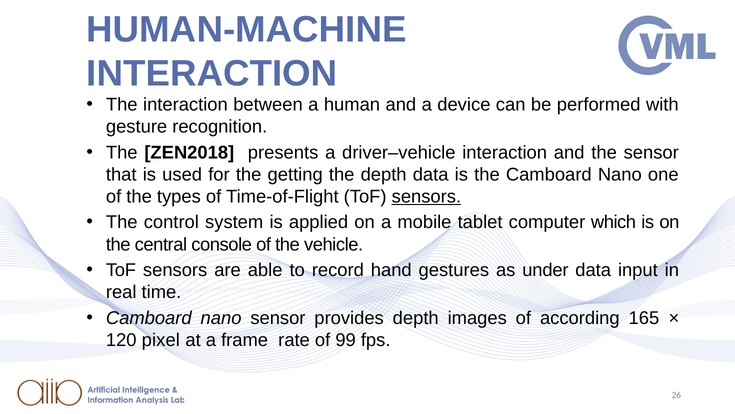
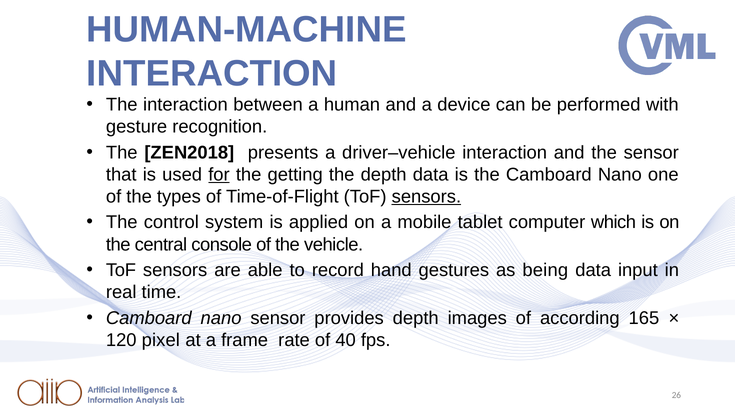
for underline: none -> present (219, 174)
under: under -> being (545, 270)
99: 99 -> 40 (346, 340)
